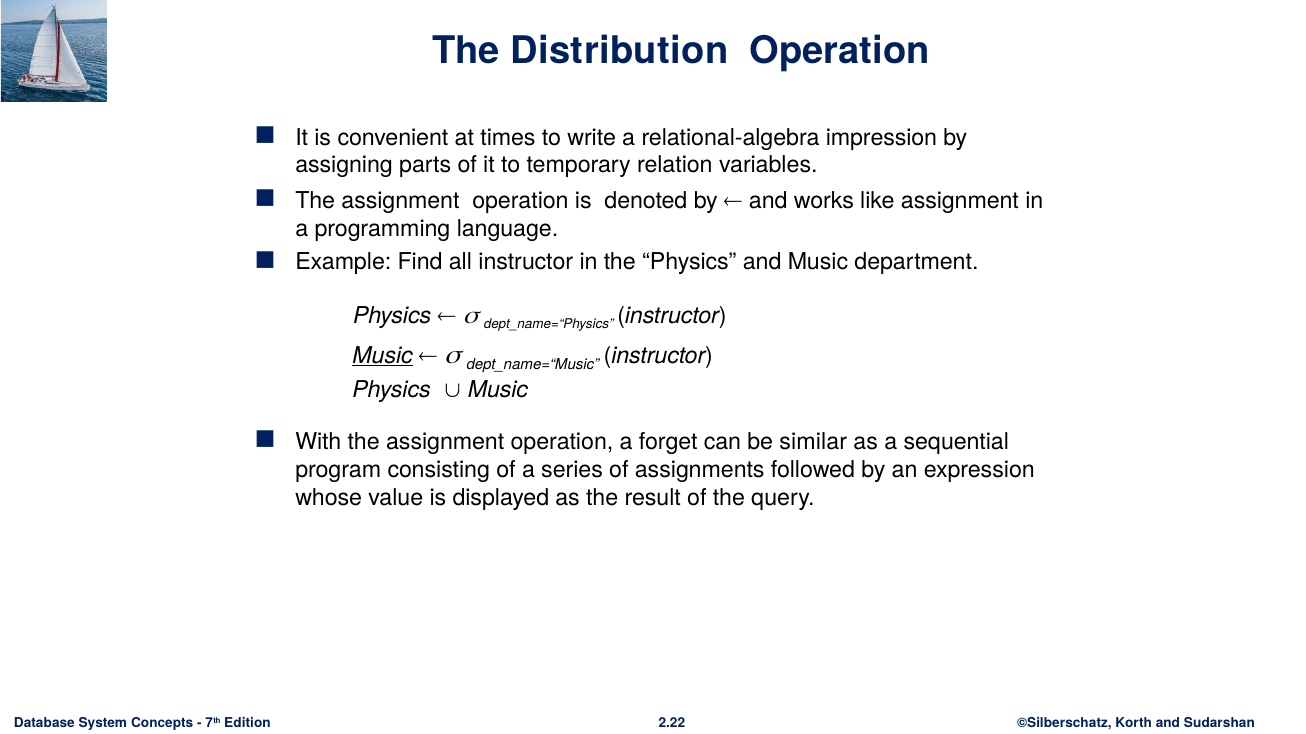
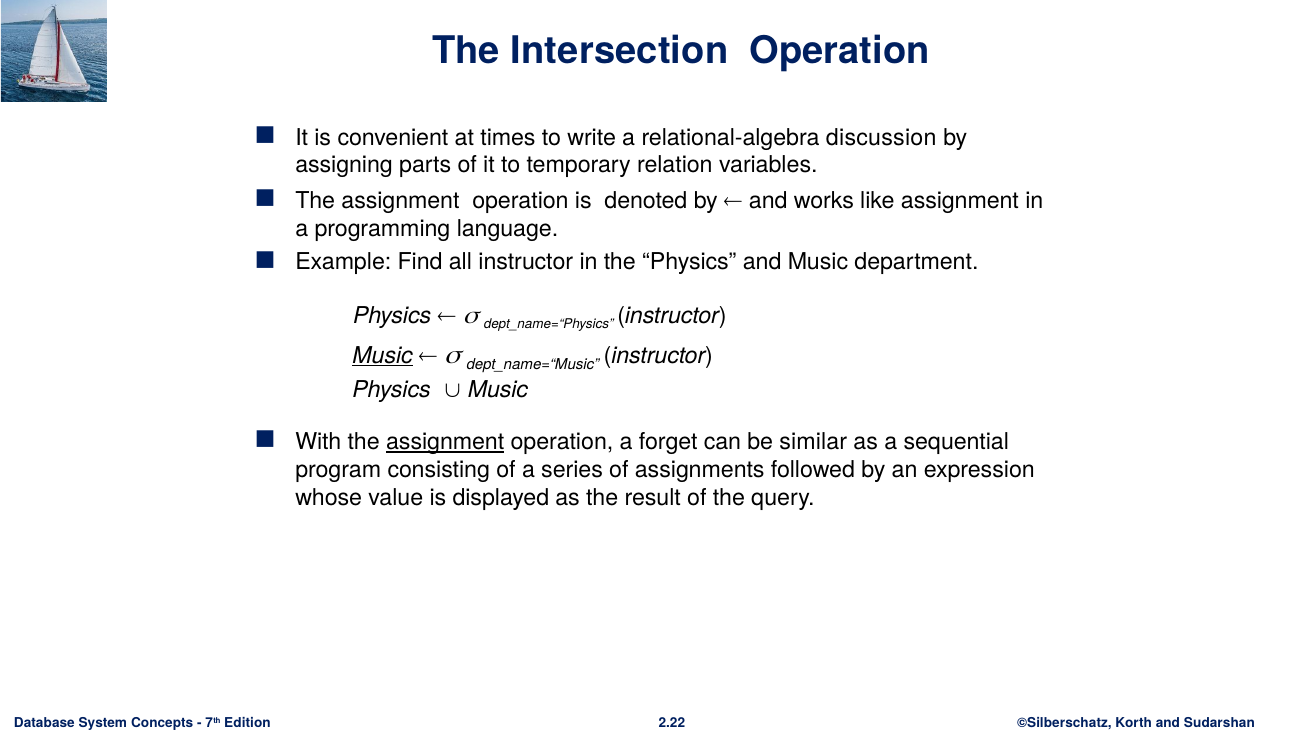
Distribution: Distribution -> Intersection (620, 51)
impression: impression -> discussion (881, 137)
assignment underline: none -> present (445, 442)
